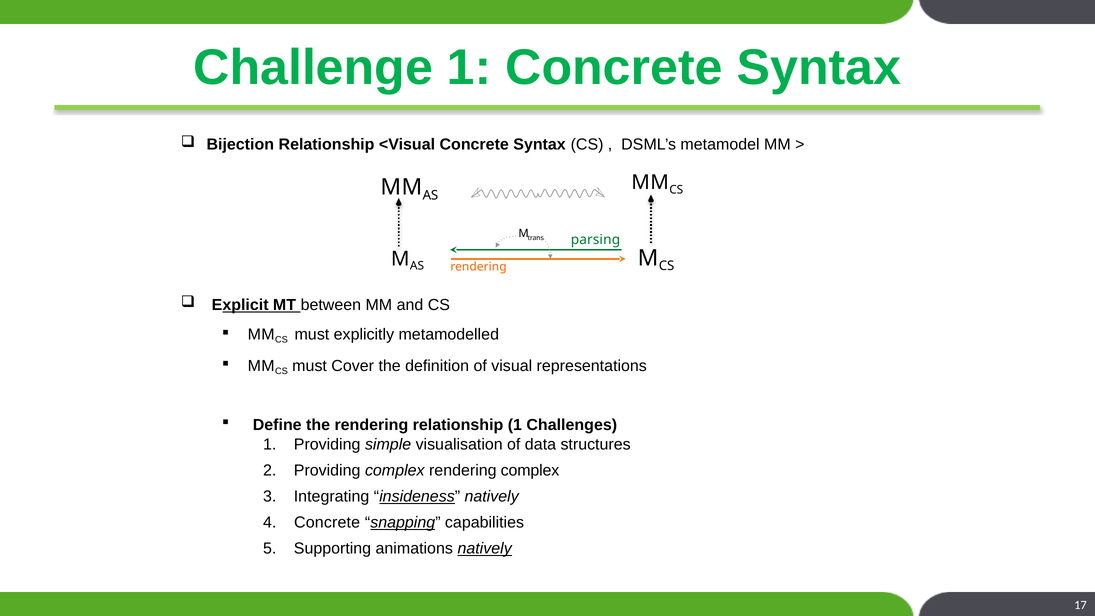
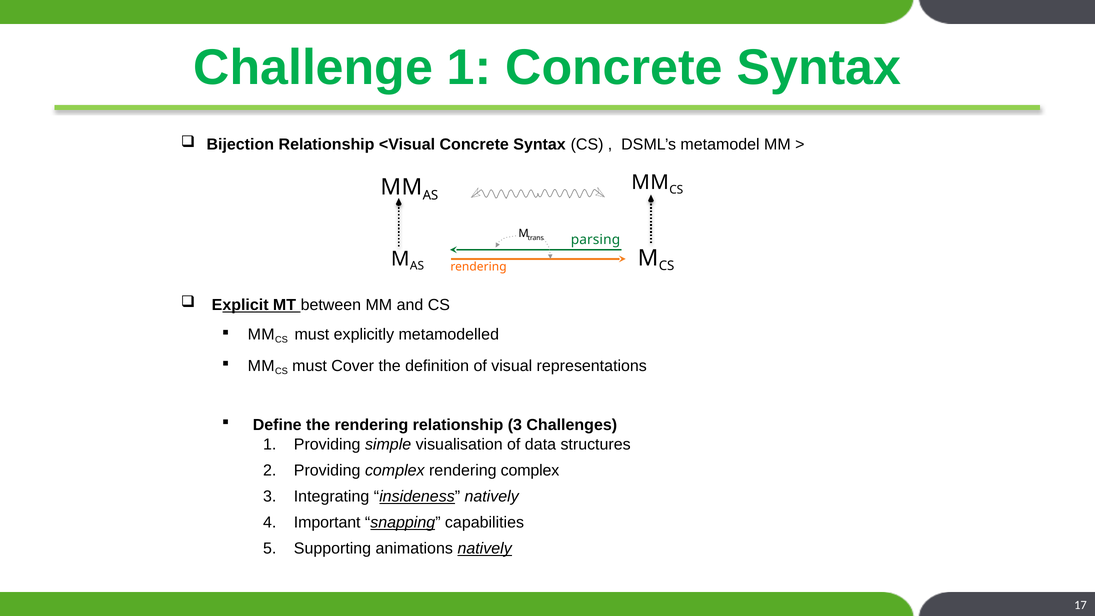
relationship 1: 1 -> 3 (515, 425)
Concrete: Concrete -> Important (327, 522)
